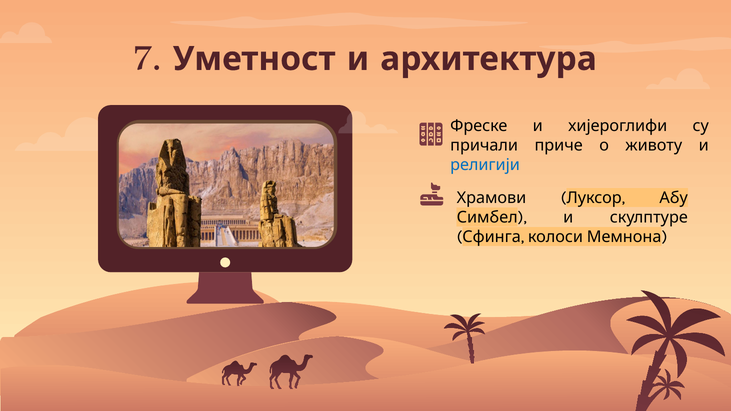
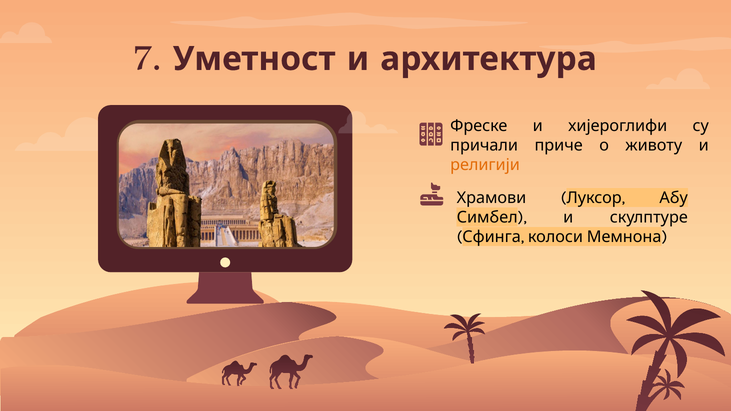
религији colour: blue -> orange (485, 165)
